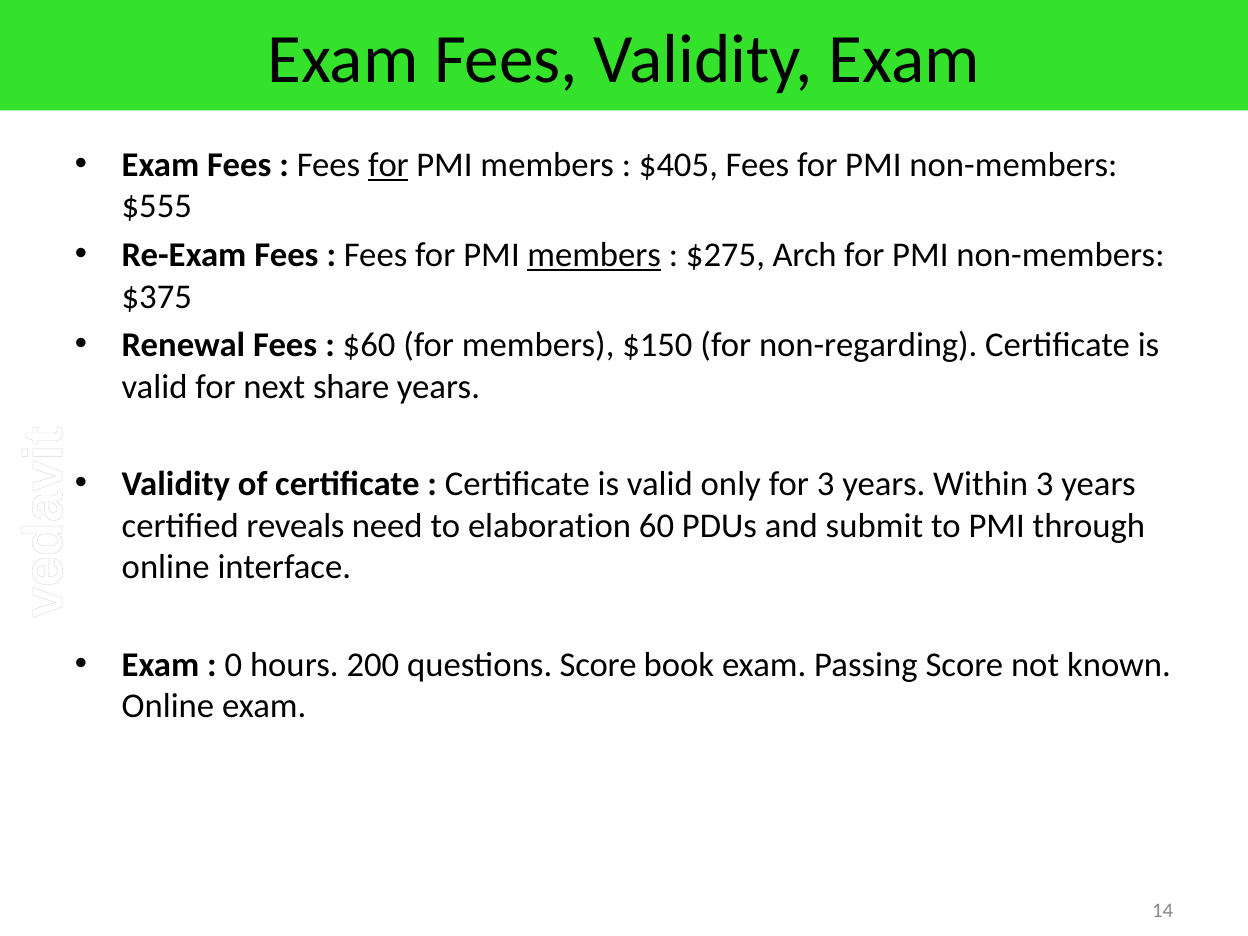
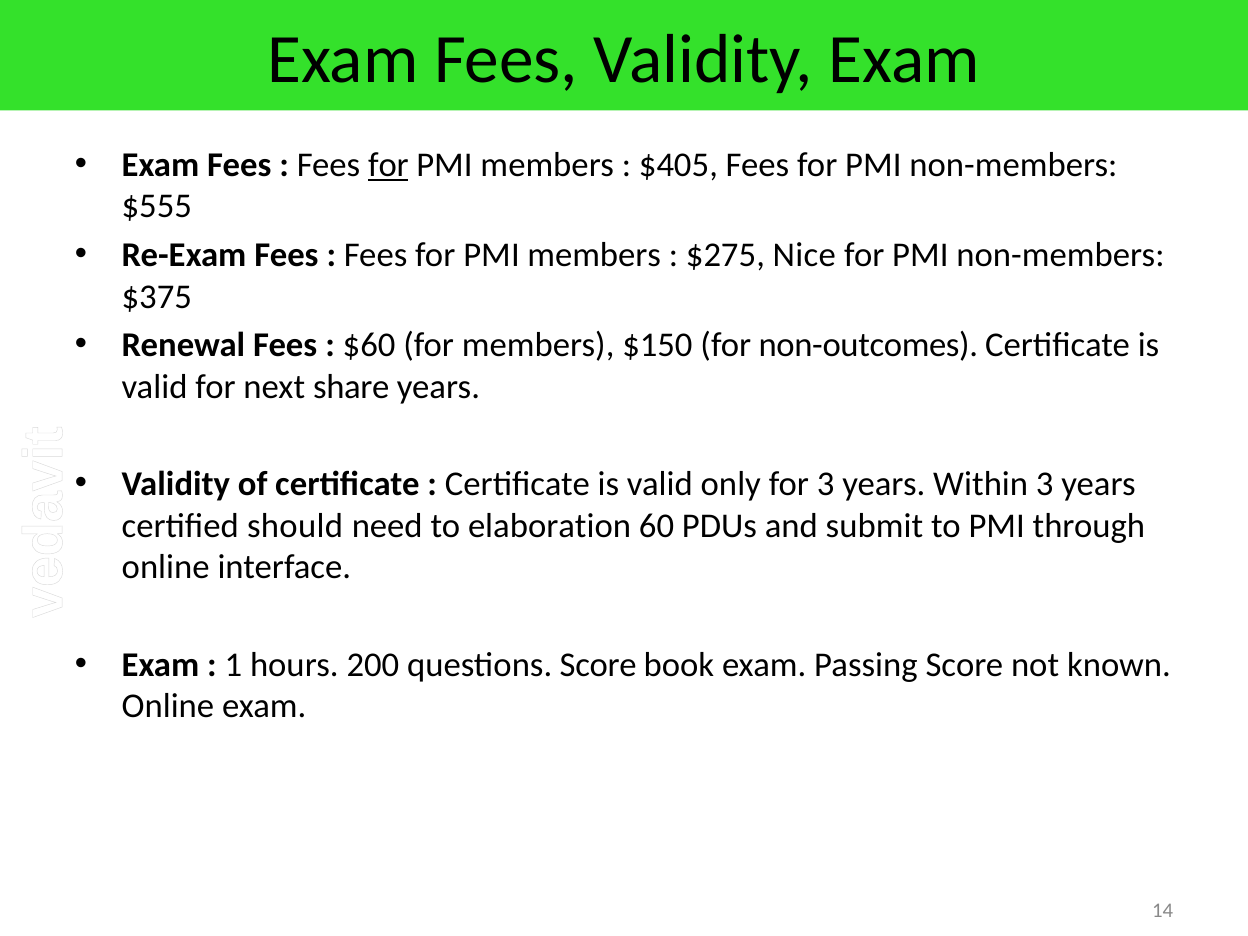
members underline: present -> none (594, 255)
Arch: Arch -> Nice (804, 255)
non-regarding: non-regarding -> non-outcomes (868, 345)
reveals: reveals -> should (295, 526)
0: 0 -> 1 (233, 665)
